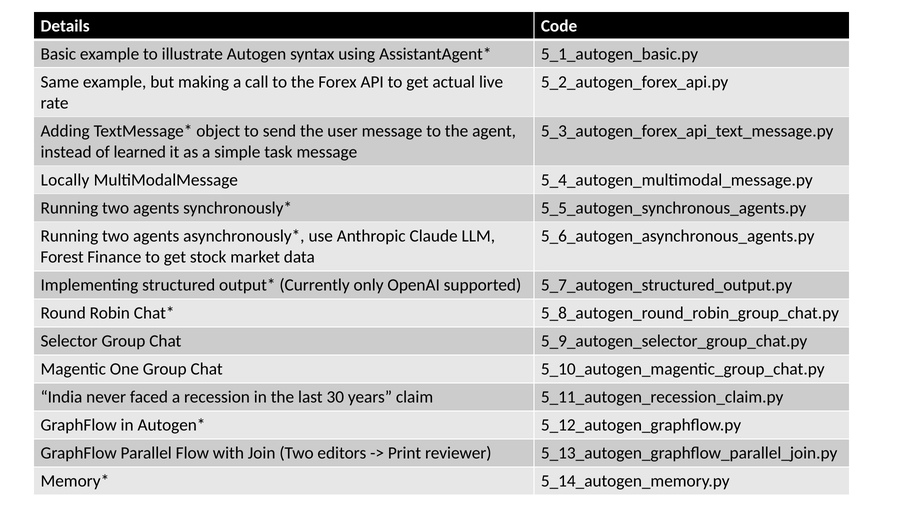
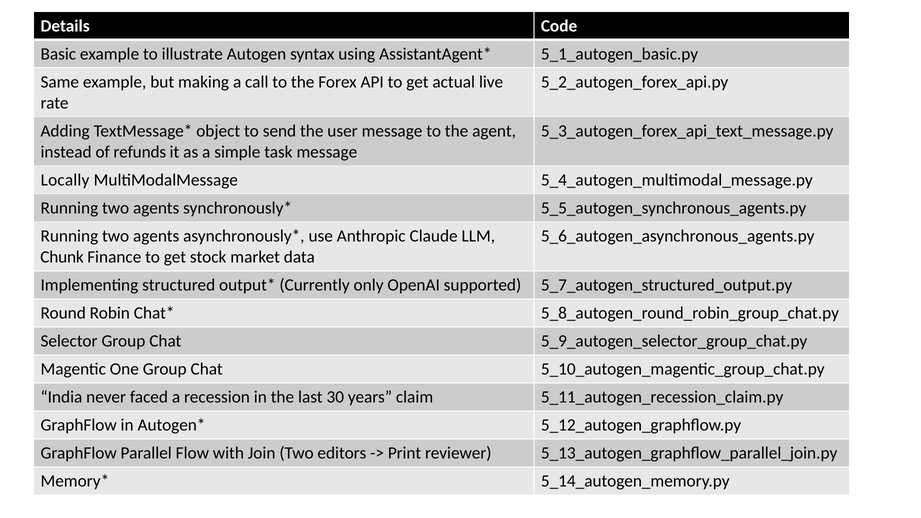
learned: learned -> refunds (140, 152)
Forest: Forest -> Chunk (62, 257)
